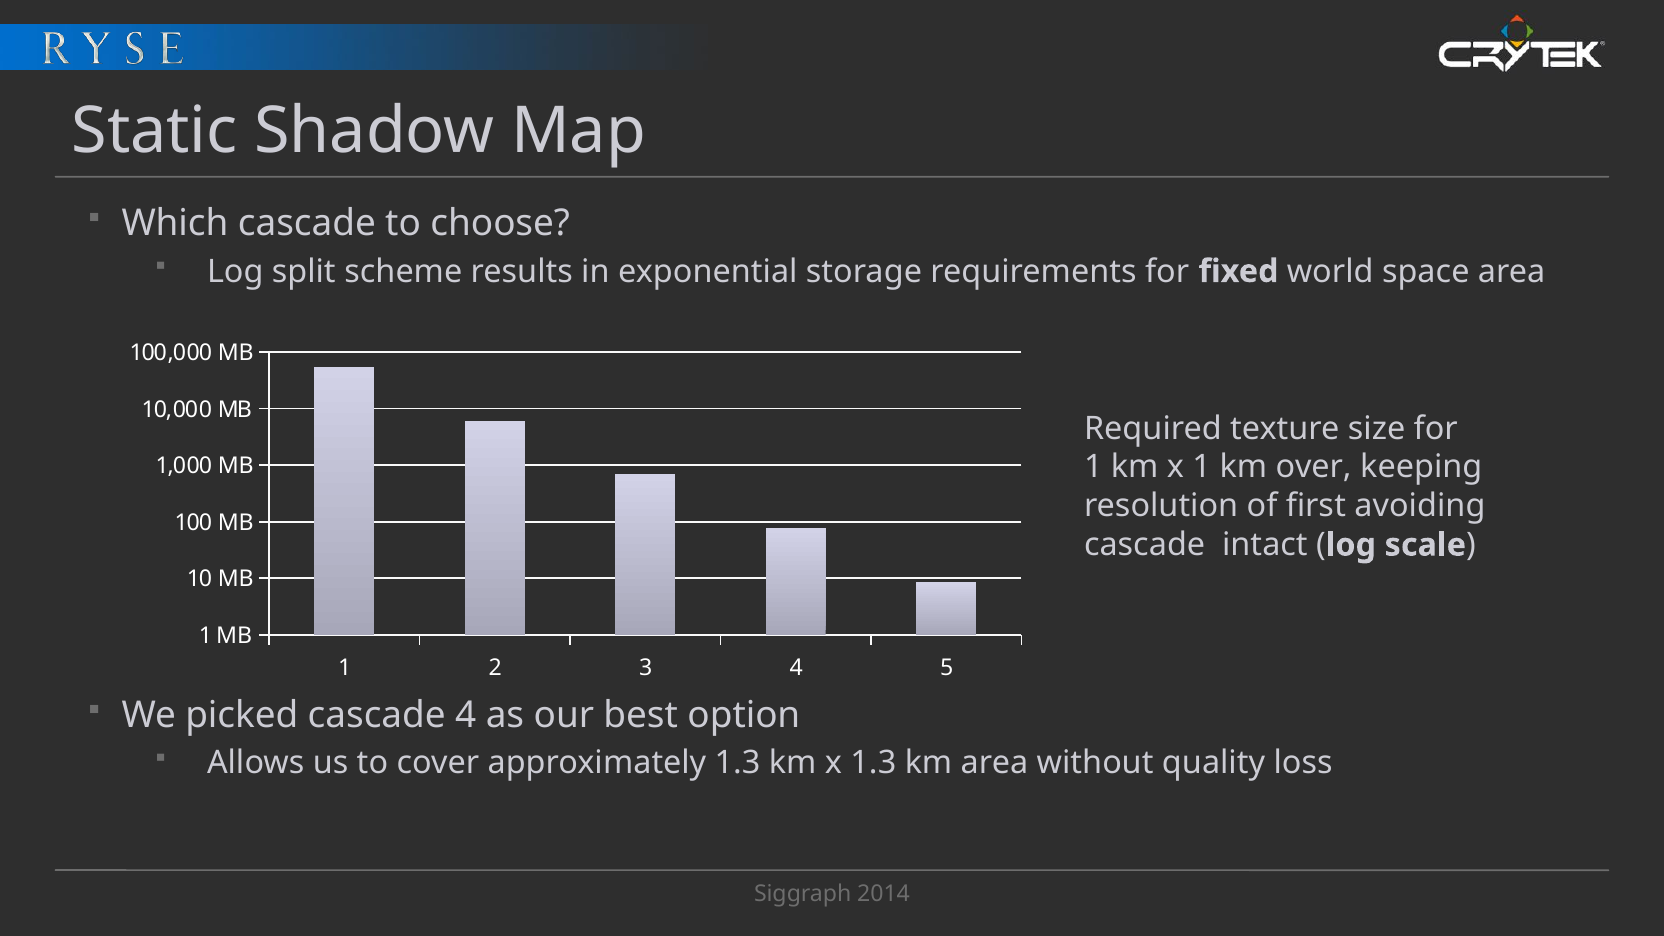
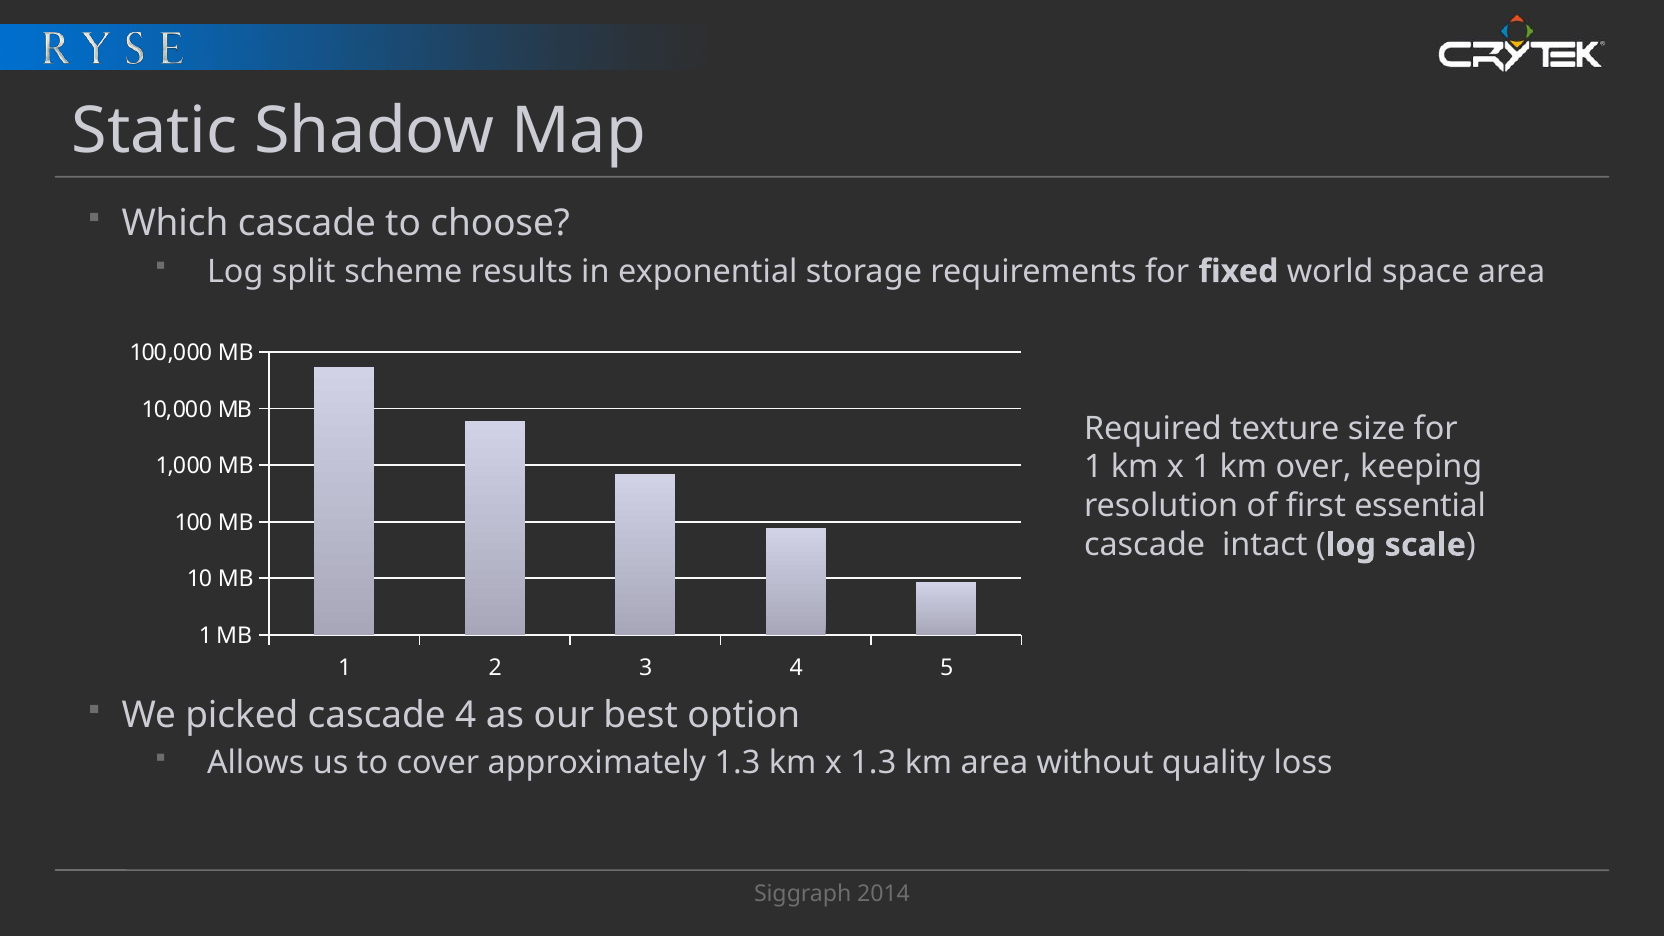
avoiding: avoiding -> essential (1420, 506)
